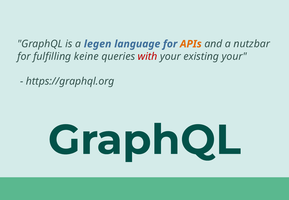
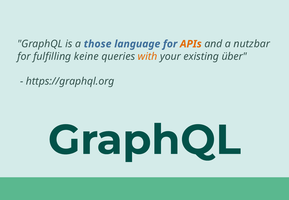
legen: legen -> those (98, 44)
with colour: red -> orange (148, 56)
existing your: your -> über (234, 56)
